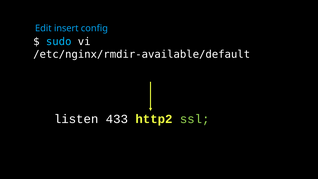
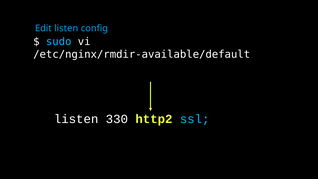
Edit insert: insert -> listen (66, 28)
433: 433 -> 330 (117, 119)
ssl colour: light green -> light blue (195, 119)
